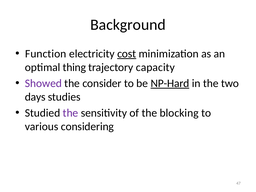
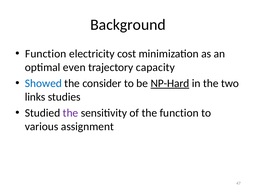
cost underline: present -> none (127, 54)
thing: thing -> even (74, 67)
Showed colour: purple -> blue (43, 83)
days: days -> links (35, 97)
the blocking: blocking -> function (179, 113)
considering: considering -> assignment (87, 127)
